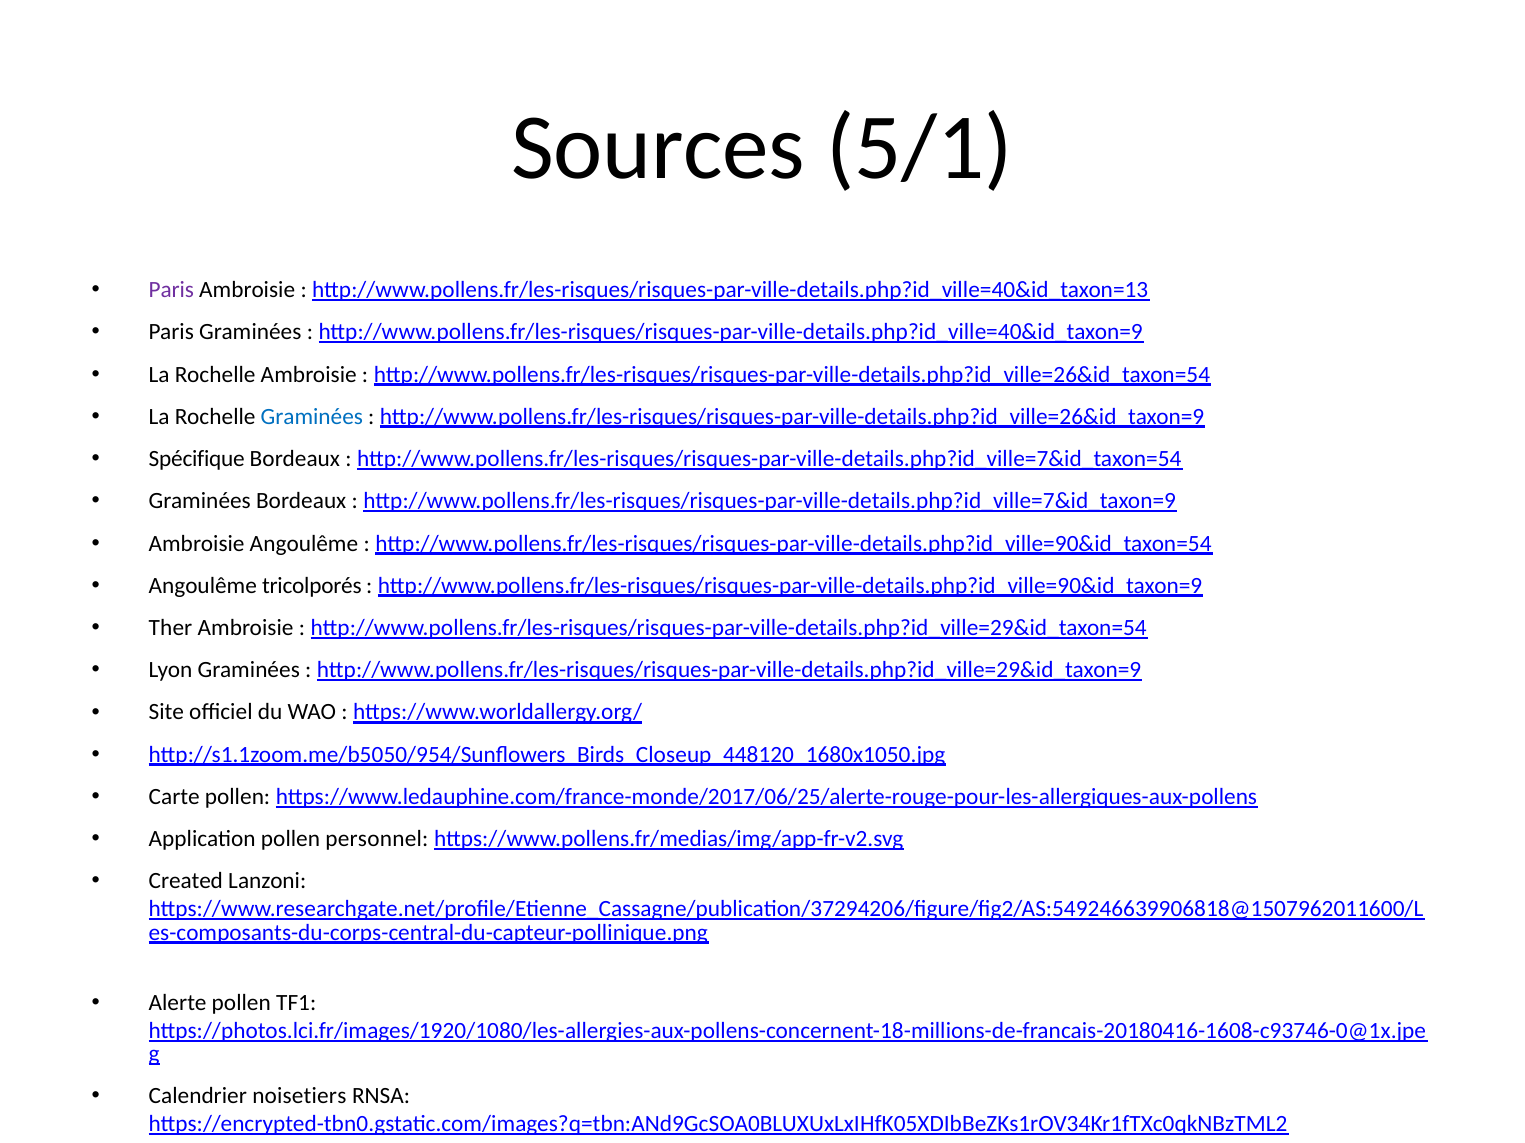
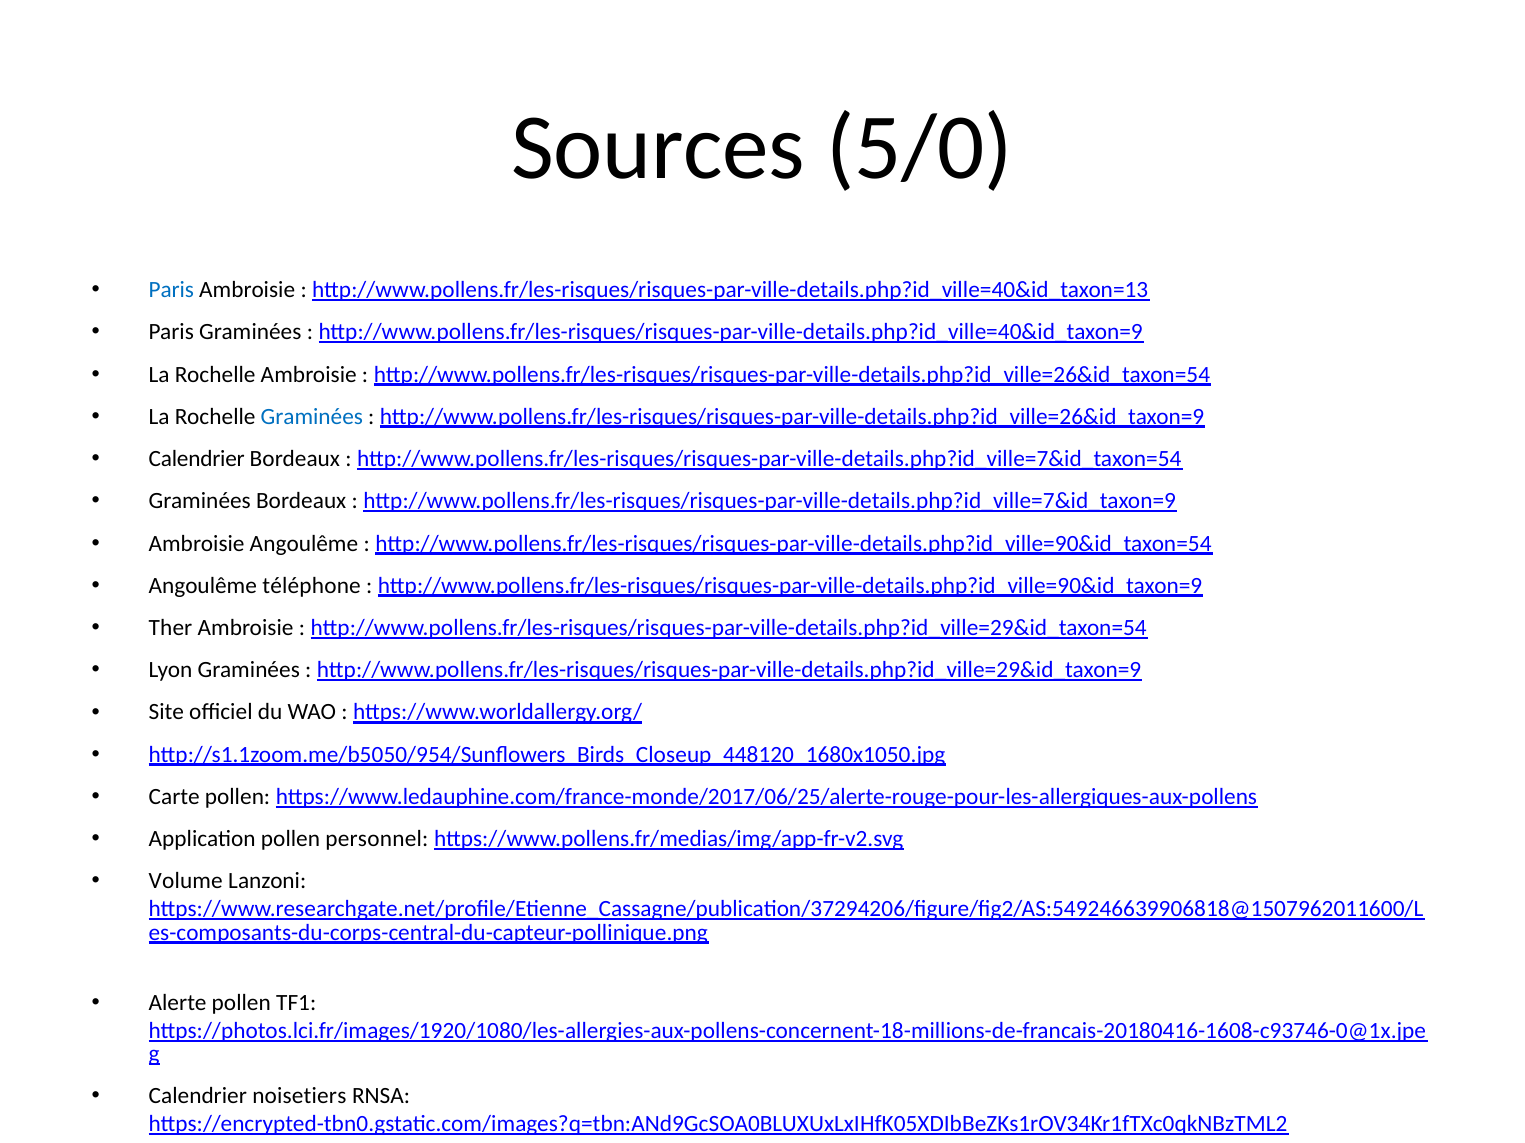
5/1: 5/1 -> 5/0 (920, 148)
Paris colour: purple -> blue (171, 290)
Spécifique: Spécifique -> Calendrier (197, 459)
tricolporés: tricolporés -> téléphone (312, 586)
Created: Created -> Volume (186, 882)
